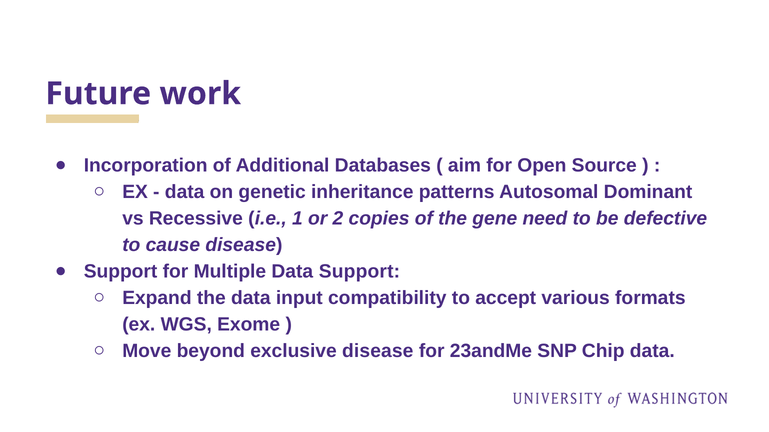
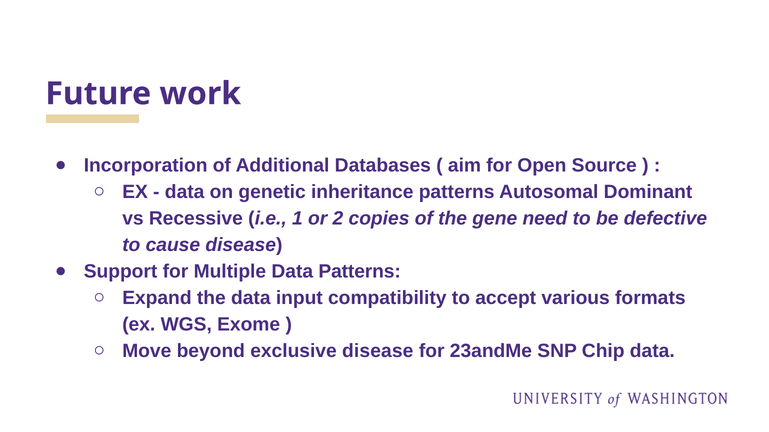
Data Support: Support -> Patterns (360, 272)
